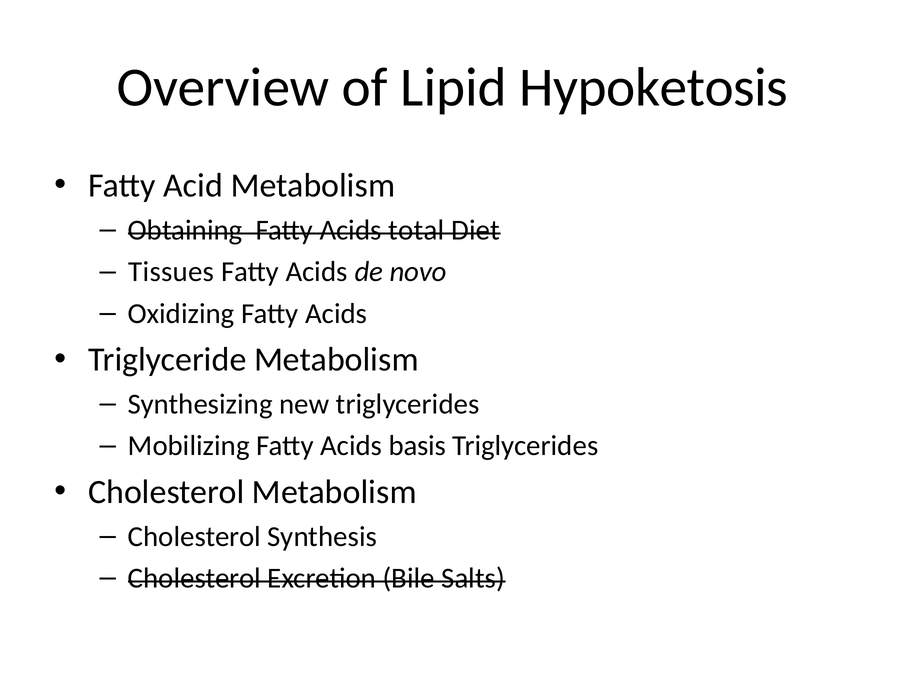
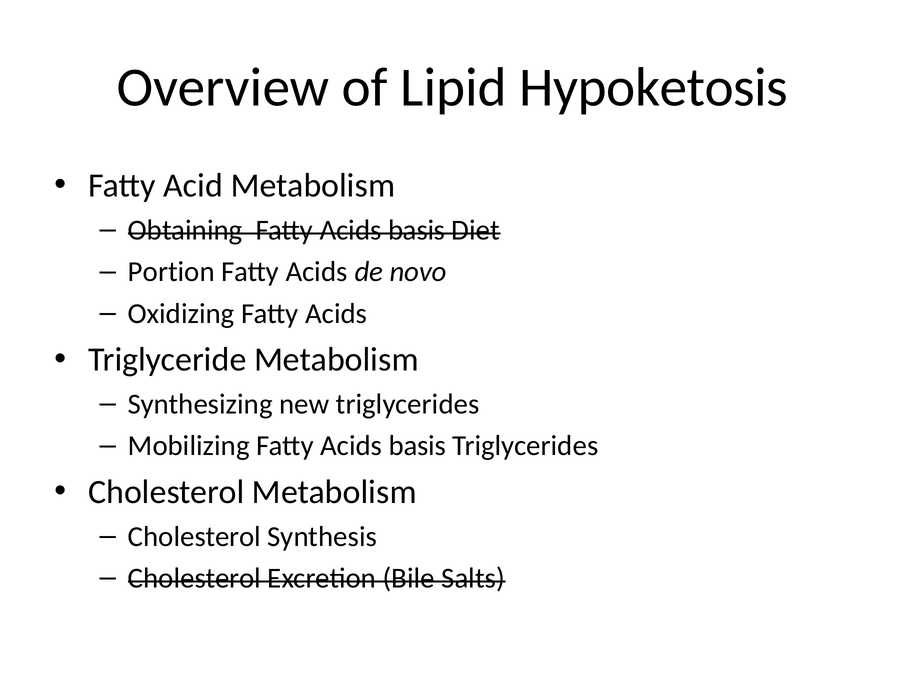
Obtaining Fatty Acids total: total -> basis (417, 230)
Tissues: Tissues -> Portion (171, 272)
